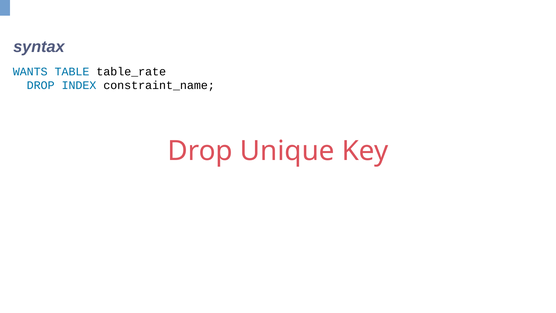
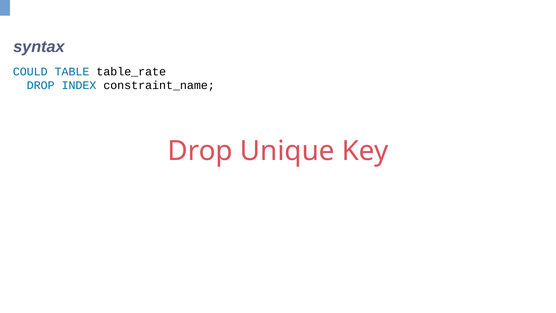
WANTS: WANTS -> COULD (30, 72)
